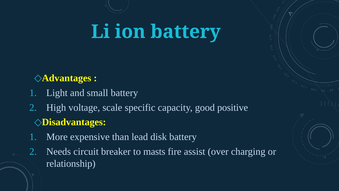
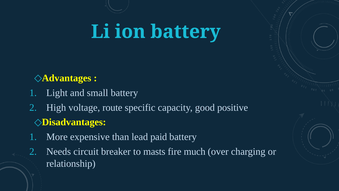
scale: scale -> route (112, 107)
disk: disk -> paid (159, 137)
assist: assist -> much (195, 151)
